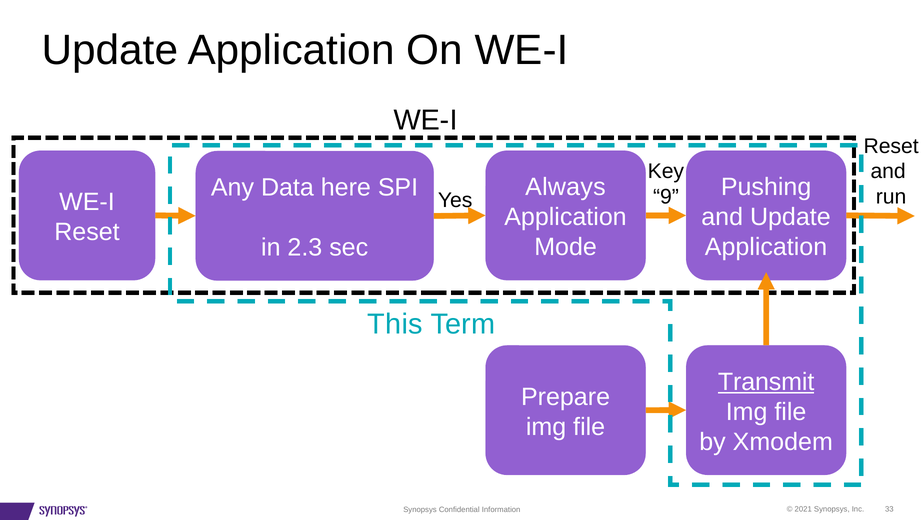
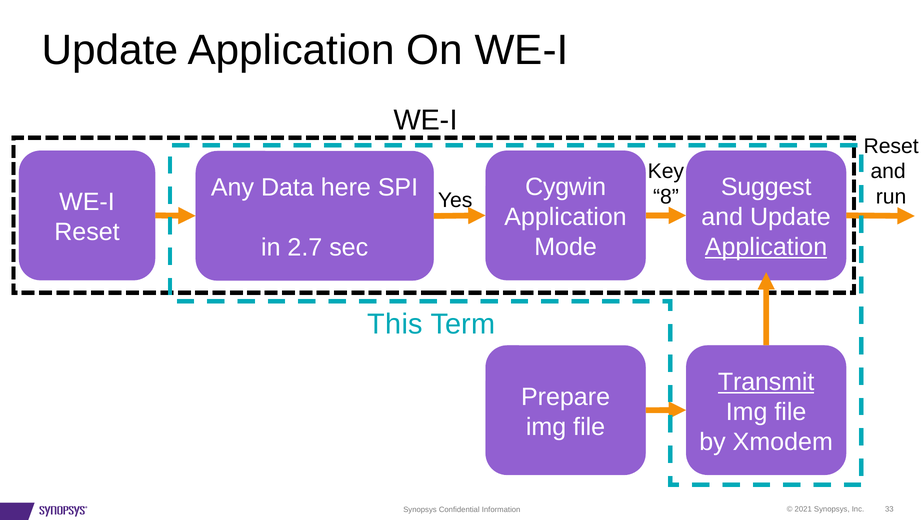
Always: Always -> Cygwin (566, 187)
Pushing: Pushing -> Suggest (766, 187)
9: 9 -> 8 (666, 196)
Application underline: none -> present (766, 247)
2.3: 2.3 -> 2.7 (305, 247)
